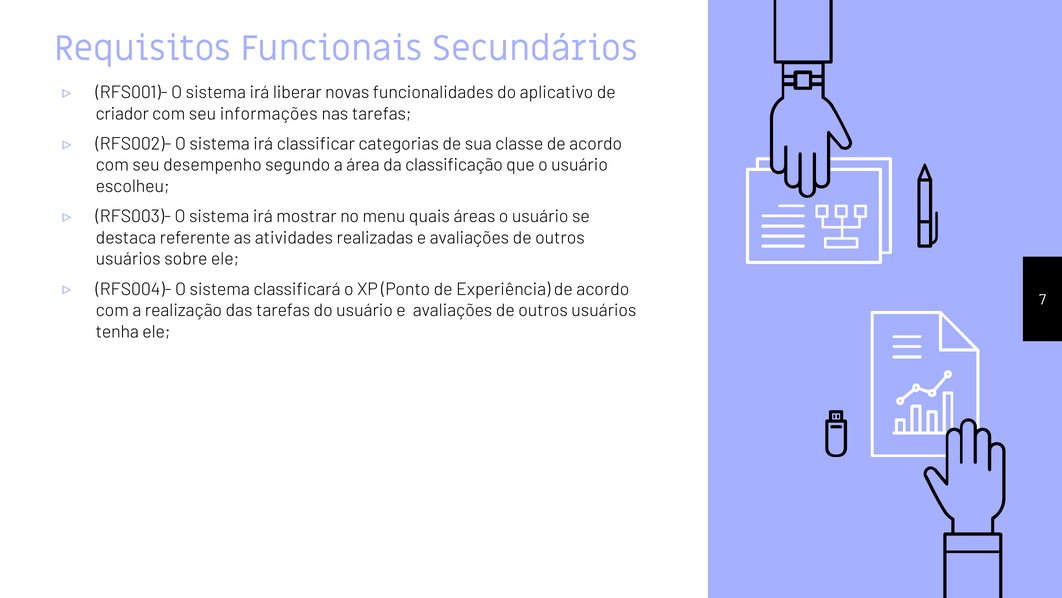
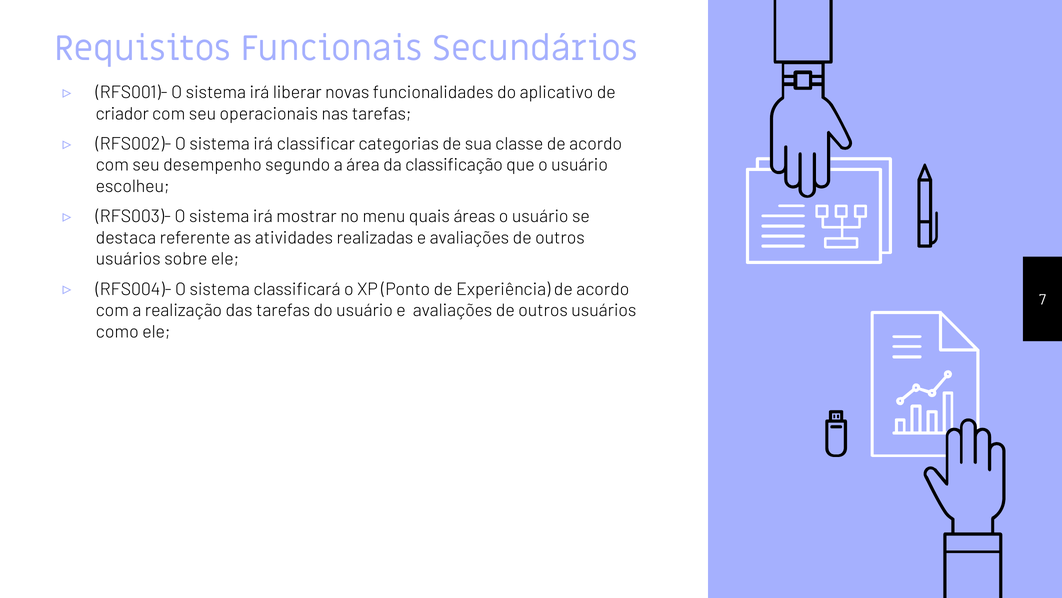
informações: informações -> operacionais (269, 114)
tenha: tenha -> como (117, 331)
